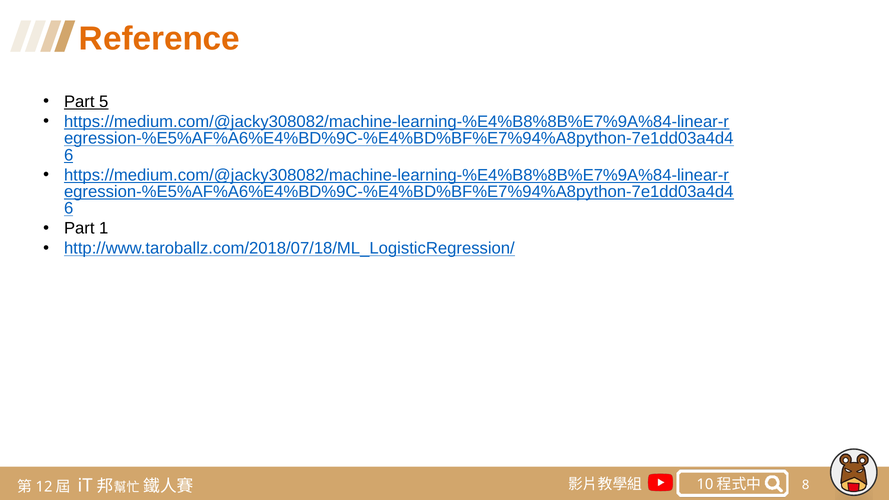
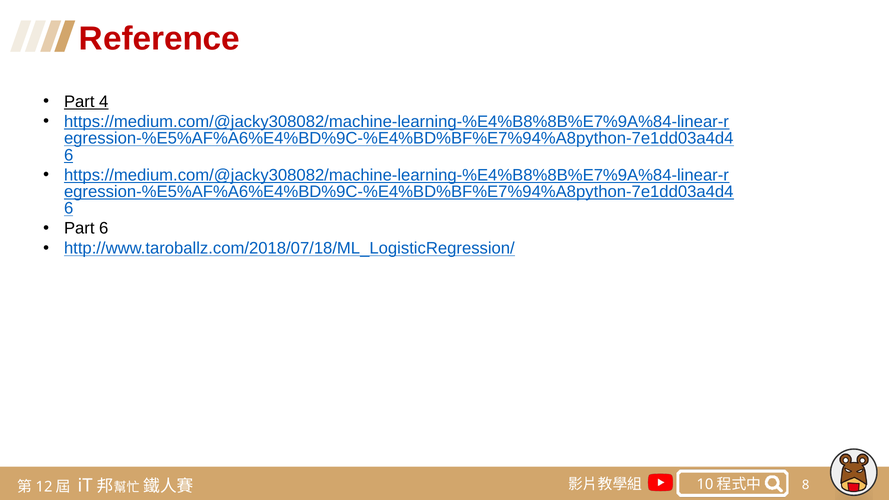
Reference colour: orange -> red (159, 39)
5: 5 -> 4 (104, 102)
Part 1: 1 -> 6 (104, 228)
